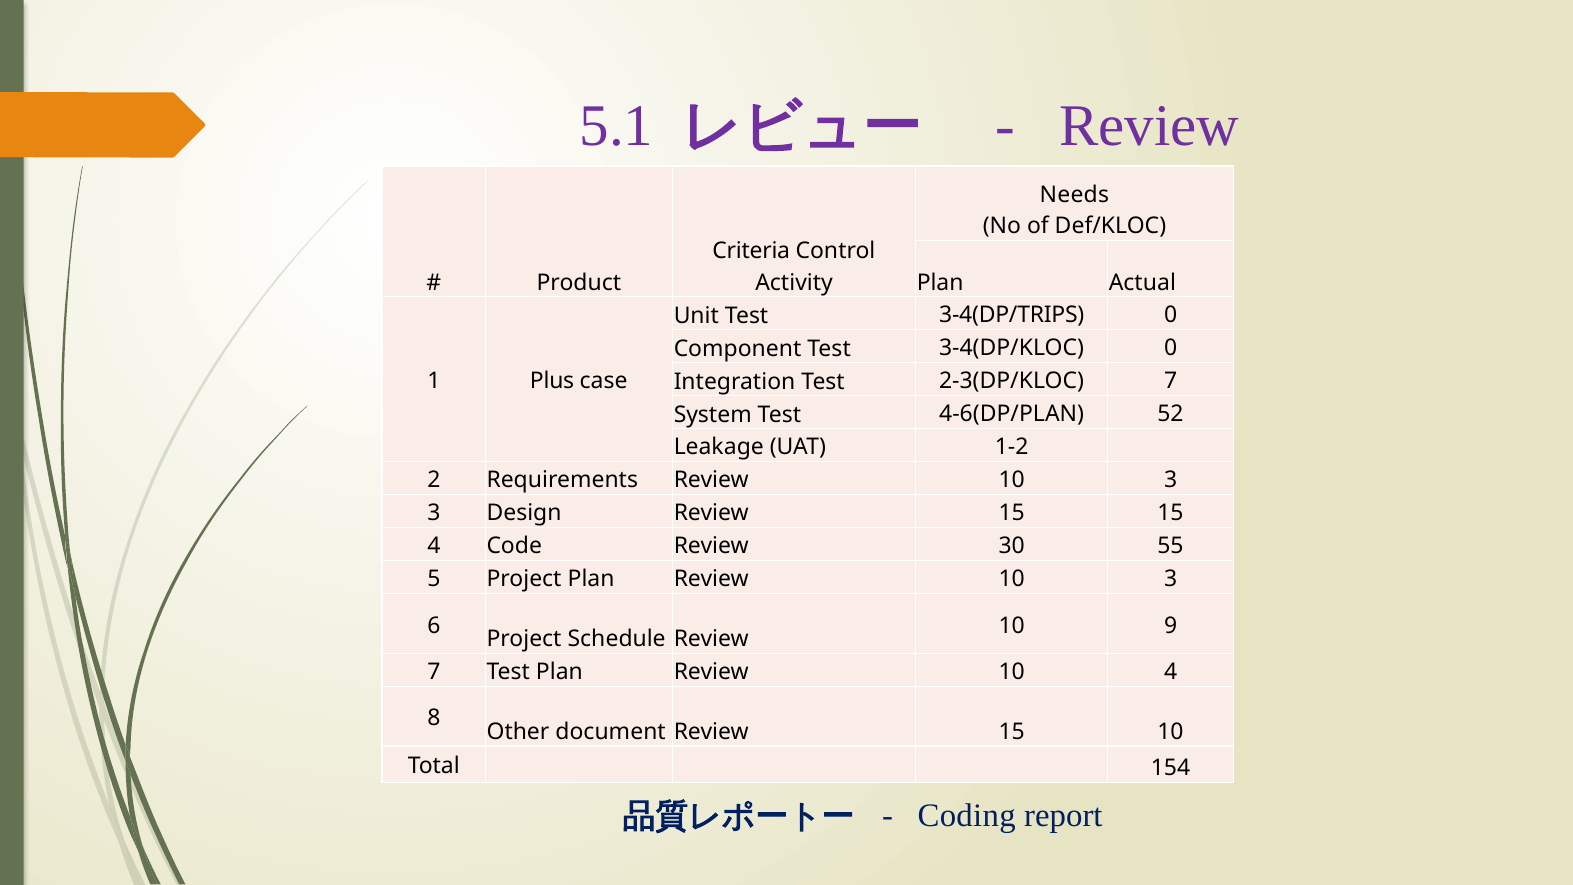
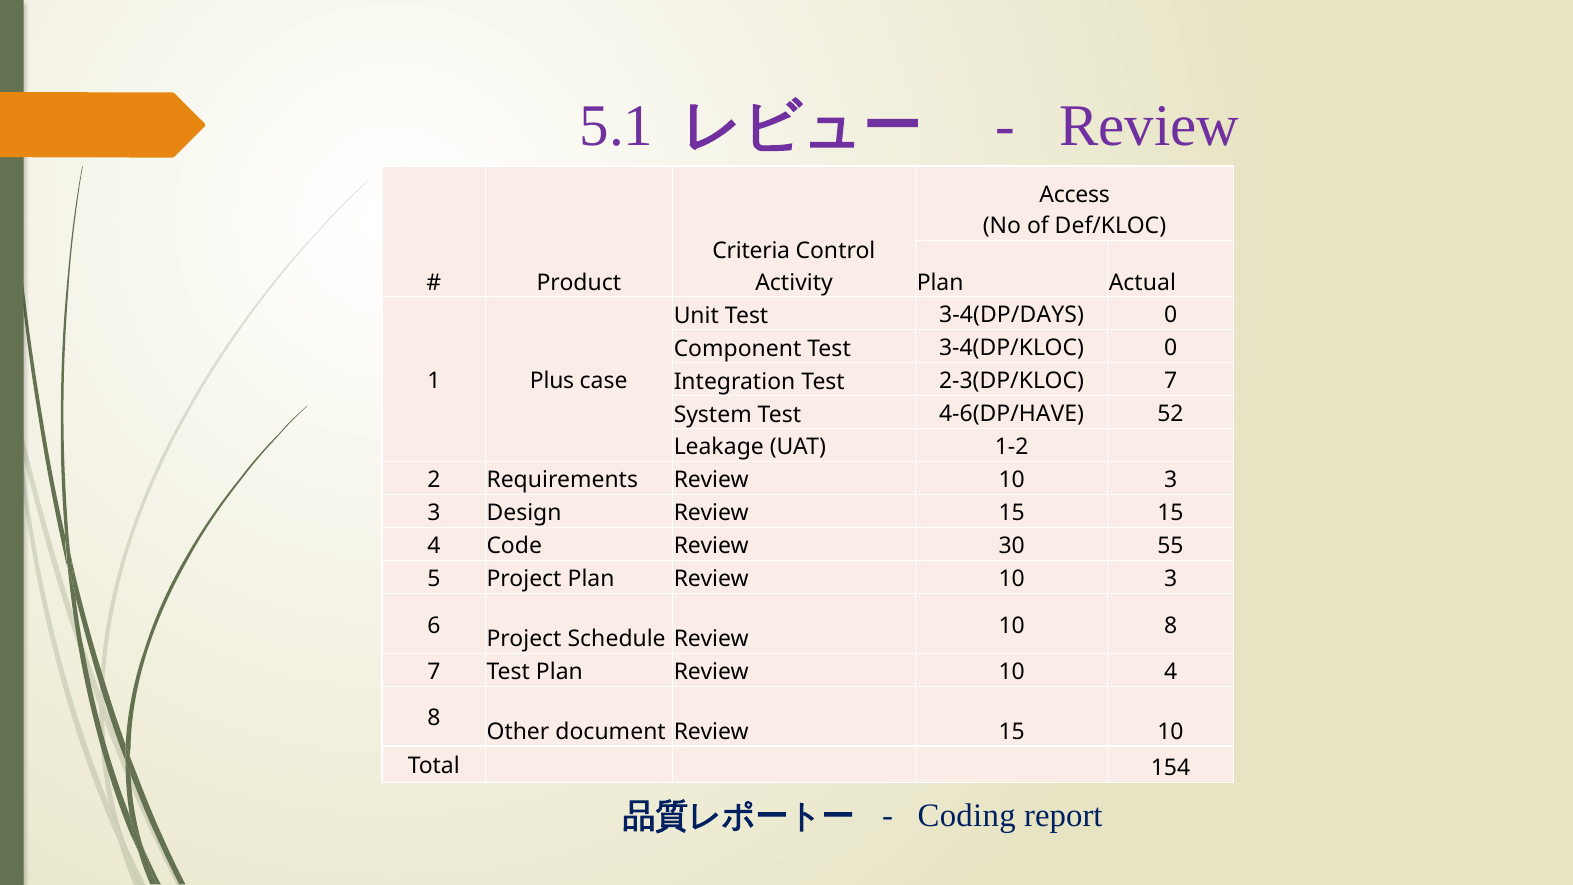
Needs: Needs -> Access (1075, 195)
3-4(DP/TRIPS: 3-4(DP/TRIPS -> 3-4(DP/DAYS (1012, 315)
4-6(DP/PLAN: 4-6(DP/PLAN -> 4-6(DP/HAVE (1012, 414)
10 9: 9 -> 8 (1171, 625)
